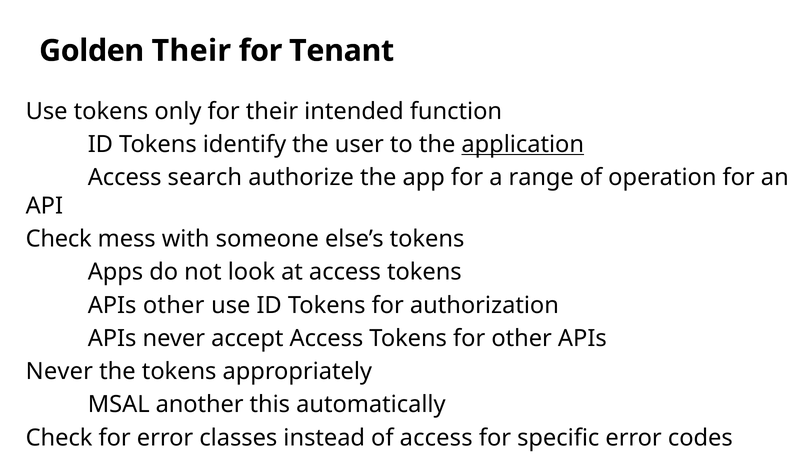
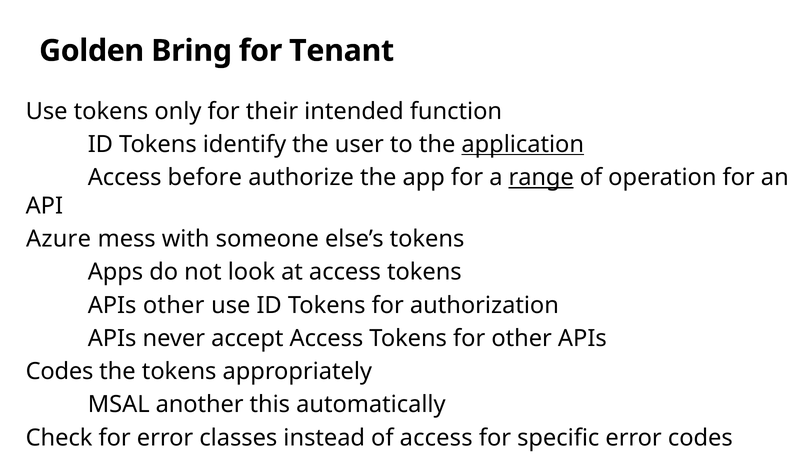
Golden Their: Their -> Bring (192, 51)
search: search -> before (205, 178)
range underline: none -> present (541, 178)
Check: Check -> Azure (59, 239)
Never: Never -> Codes (60, 372)
